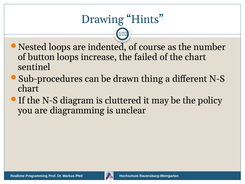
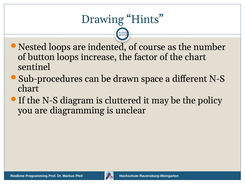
failed: failed -> factor (146, 57)
thing: thing -> space (152, 79)
